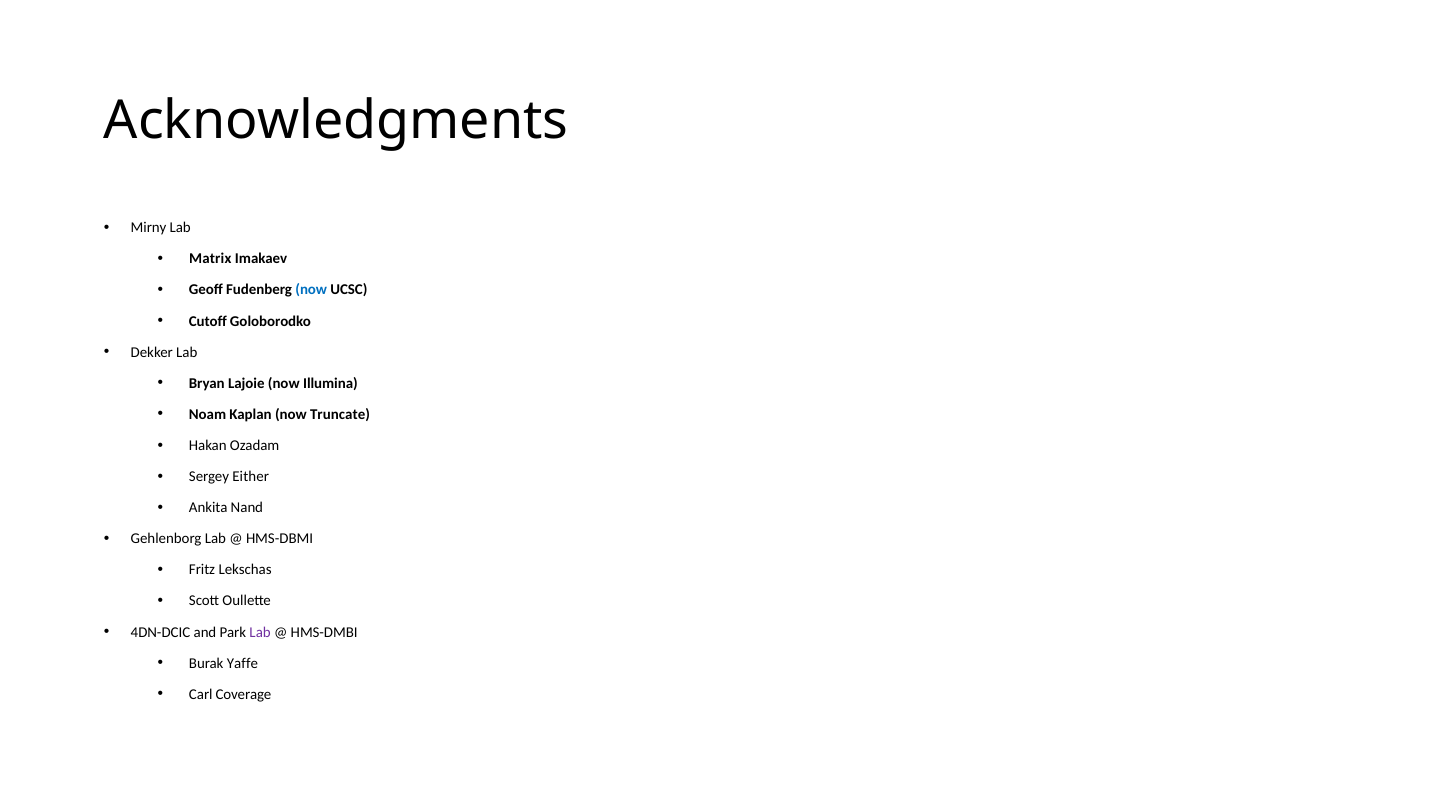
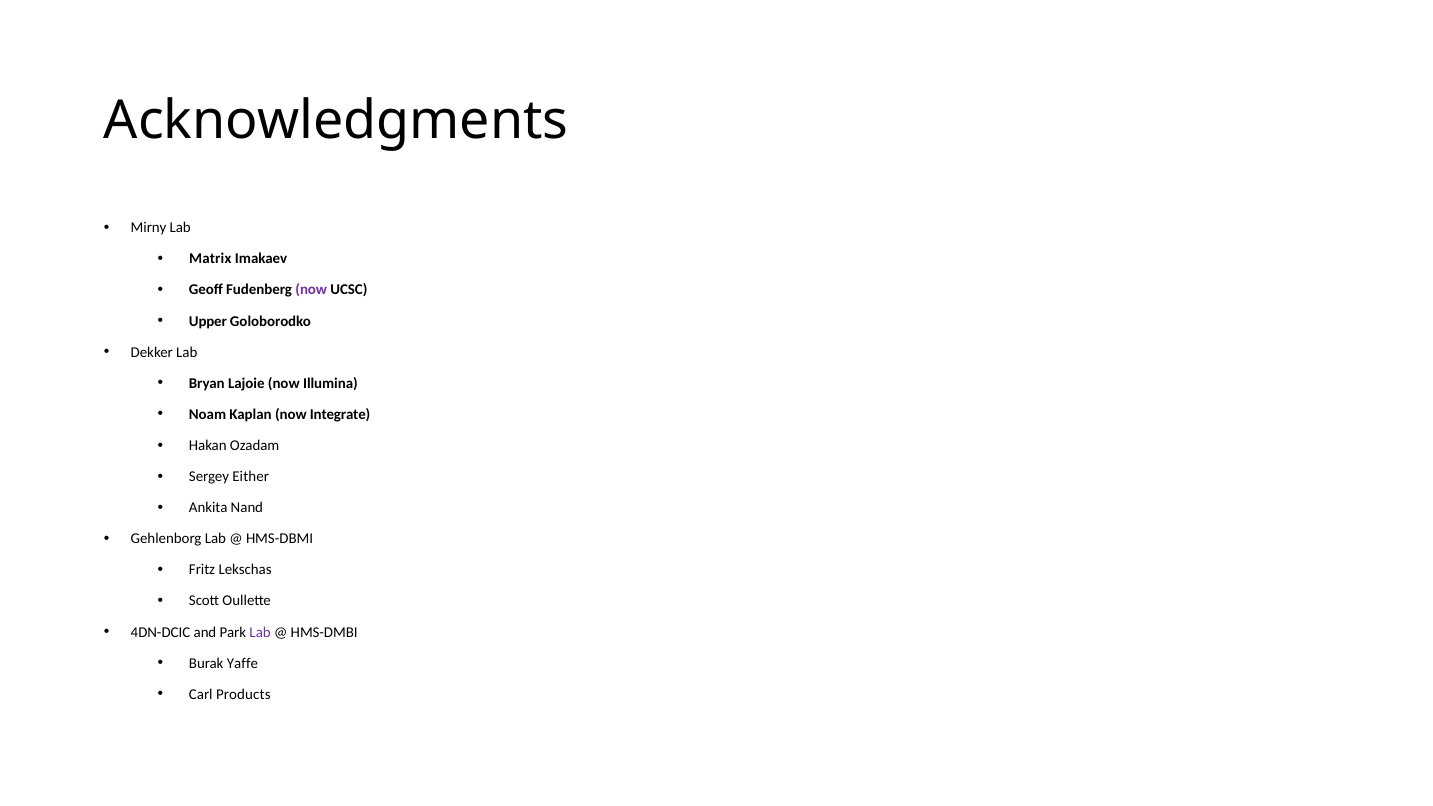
now colour: blue -> purple (311, 290)
Cutoff: Cutoff -> Upper (208, 321)
Truncate: Truncate -> Integrate (340, 414)
Coverage: Coverage -> Products (243, 694)
